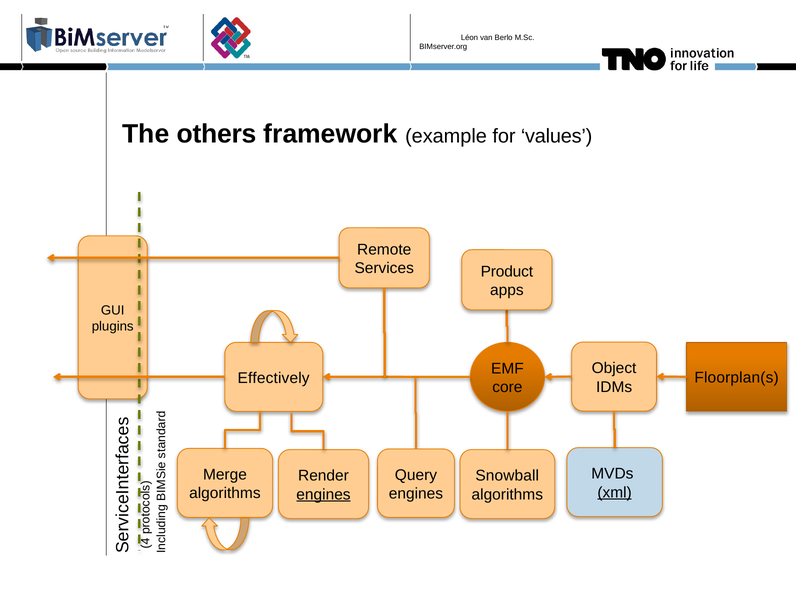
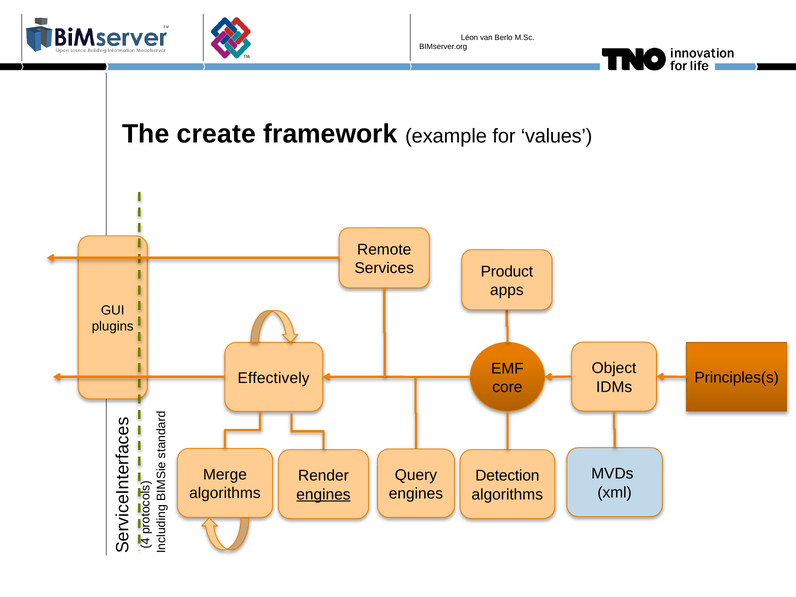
others: others -> create (216, 134)
Floorplan(s: Floorplan(s -> Principles(s (737, 378)
Snowball: Snowball -> Detection (507, 476)
xml underline: present -> none (615, 492)
